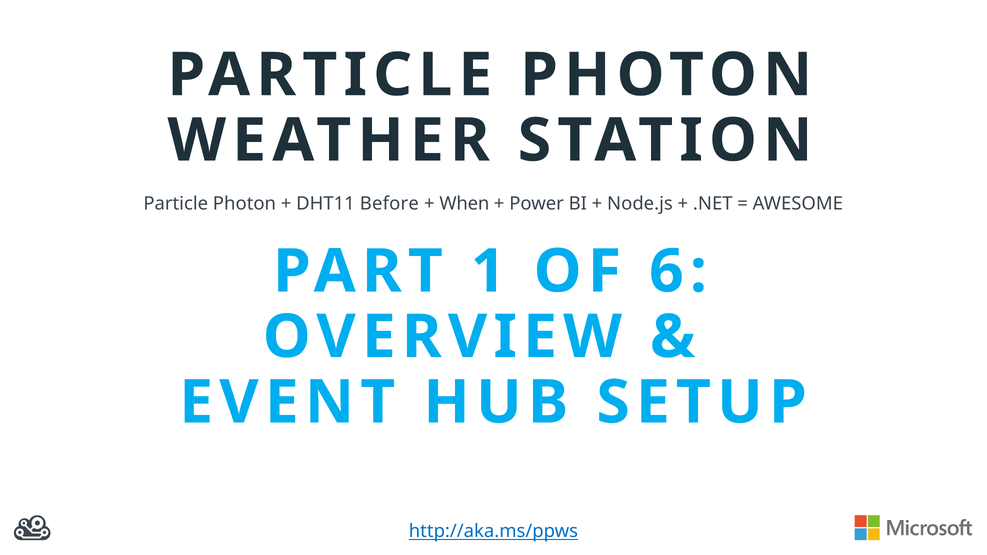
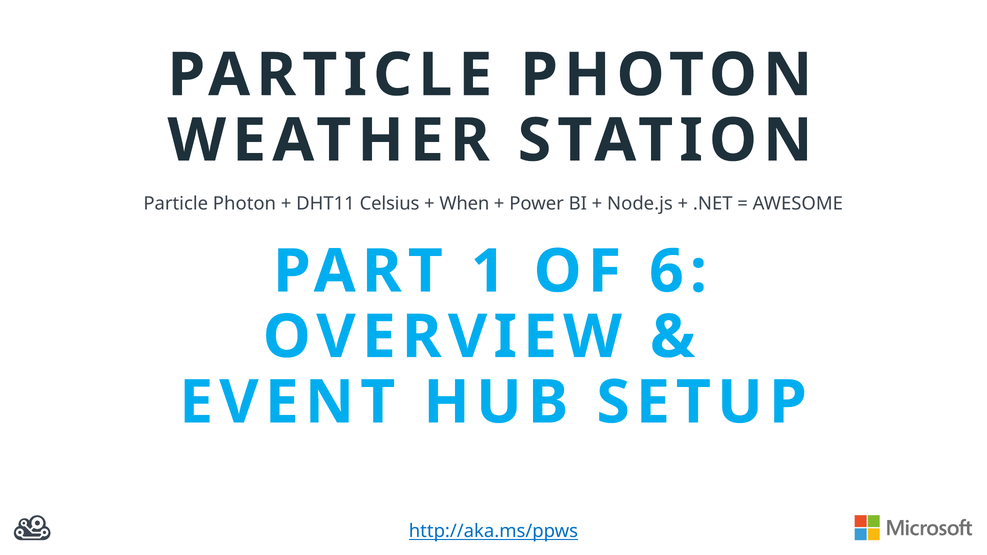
Before: Before -> Celsius (390, 204)
